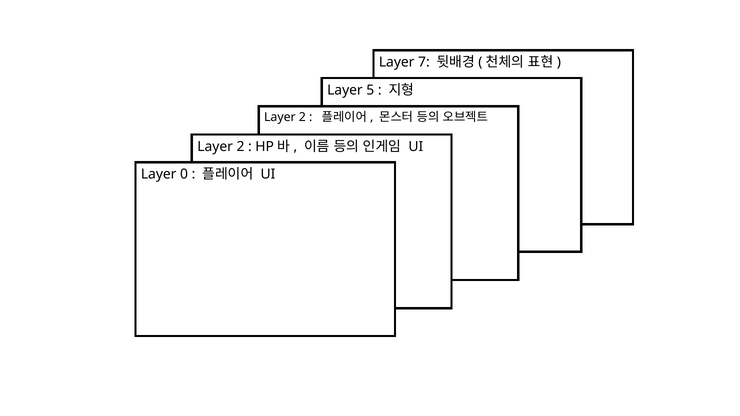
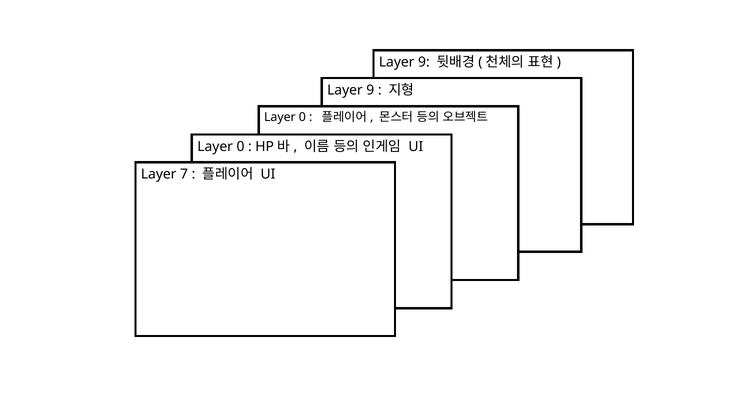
7: 7 -> 9 (424, 62)
5: 5 -> 9 (370, 90)
2: 2 -> 0 (302, 117)
2: 2 -> 0 (240, 147)
0: 0 -> 7 (184, 174)
